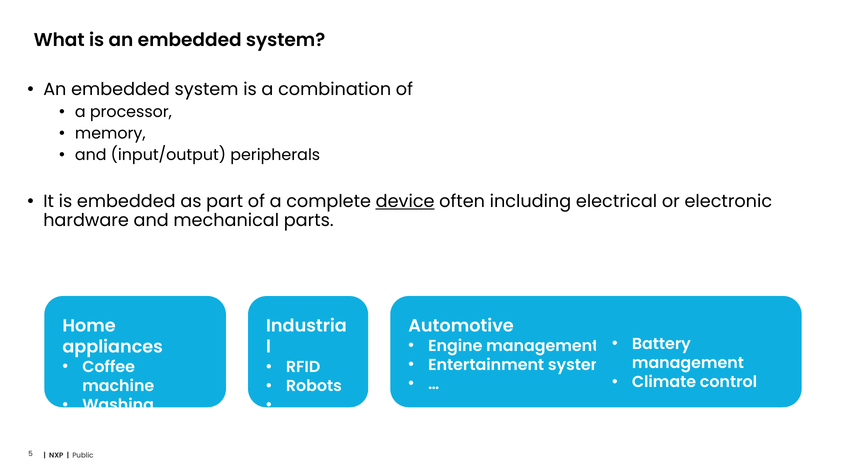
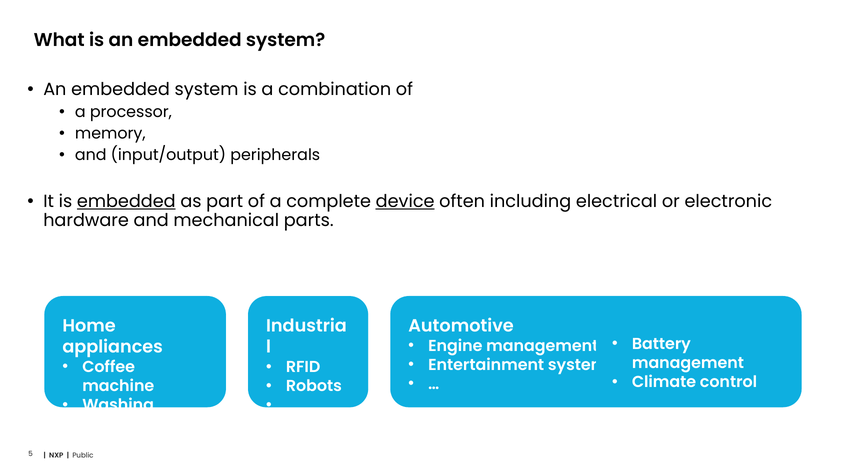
embedded underline: none -> present (126, 202)
